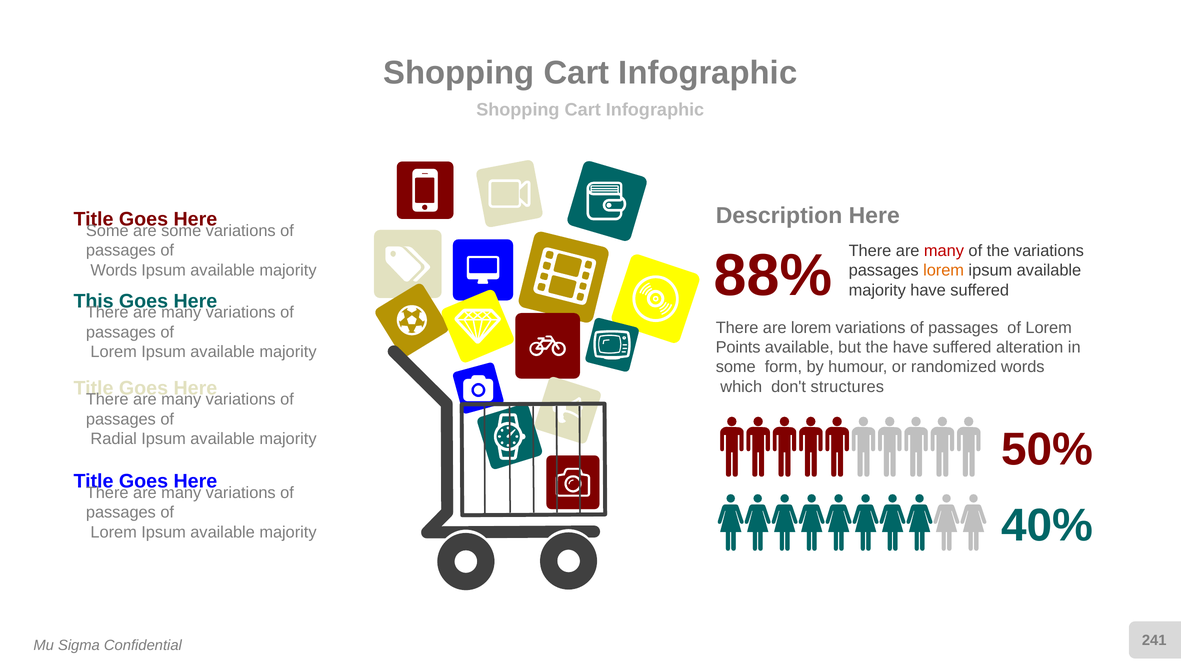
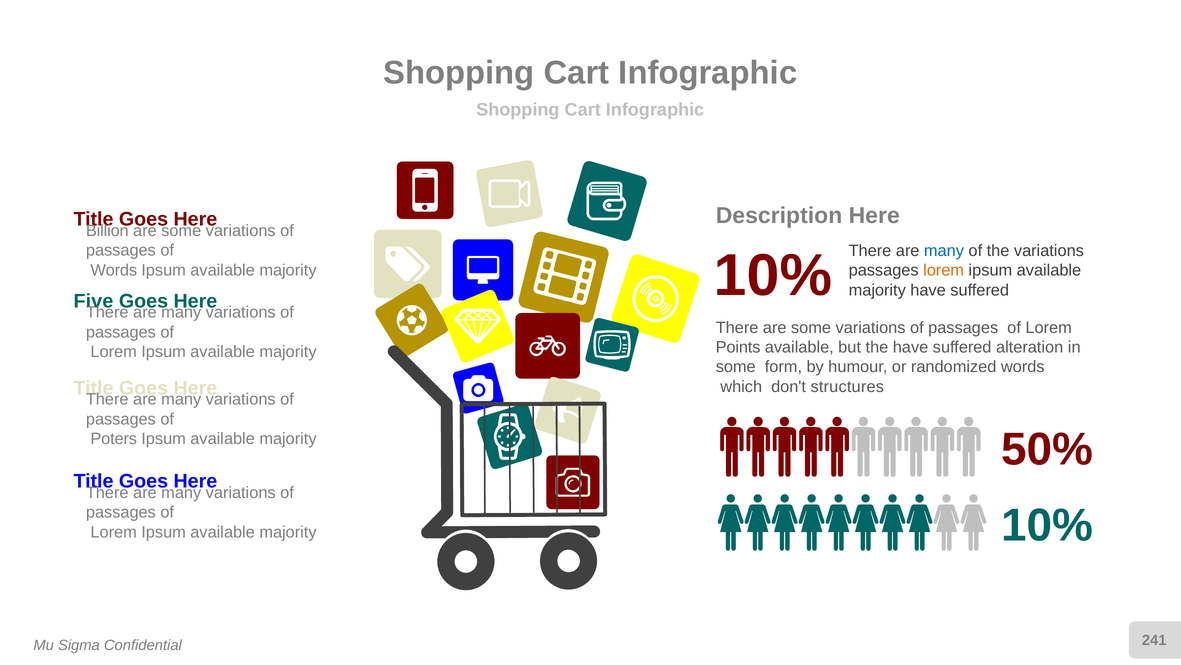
Some: Some -> Billion (107, 231)
many colour: red -> blue (944, 251)
88%: 88% -> 10% (773, 276)
This: This -> Five (93, 301)
There are lorem: lorem -> some (811, 327)
Radial: Radial -> Poters (114, 438)
40%: 40% -> 10% (1047, 525)
